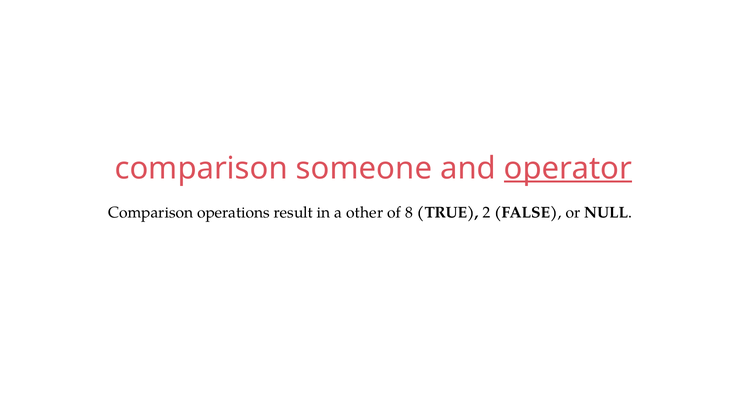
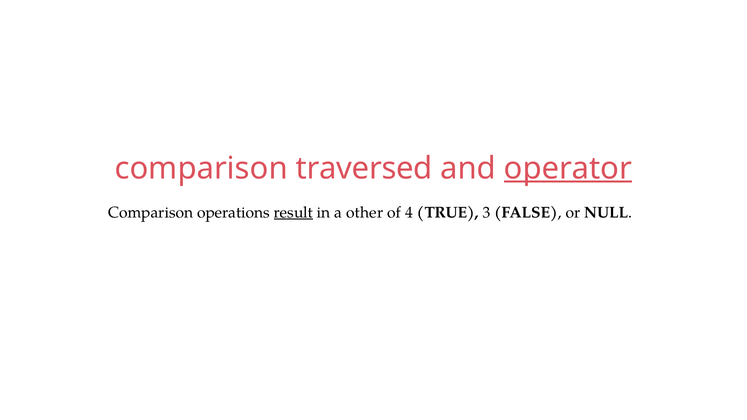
someone: someone -> traversed (364, 168)
result underline: none -> present (293, 213)
8: 8 -> 4 (409, 213)
2: 2 -> 3 (487, 213)
